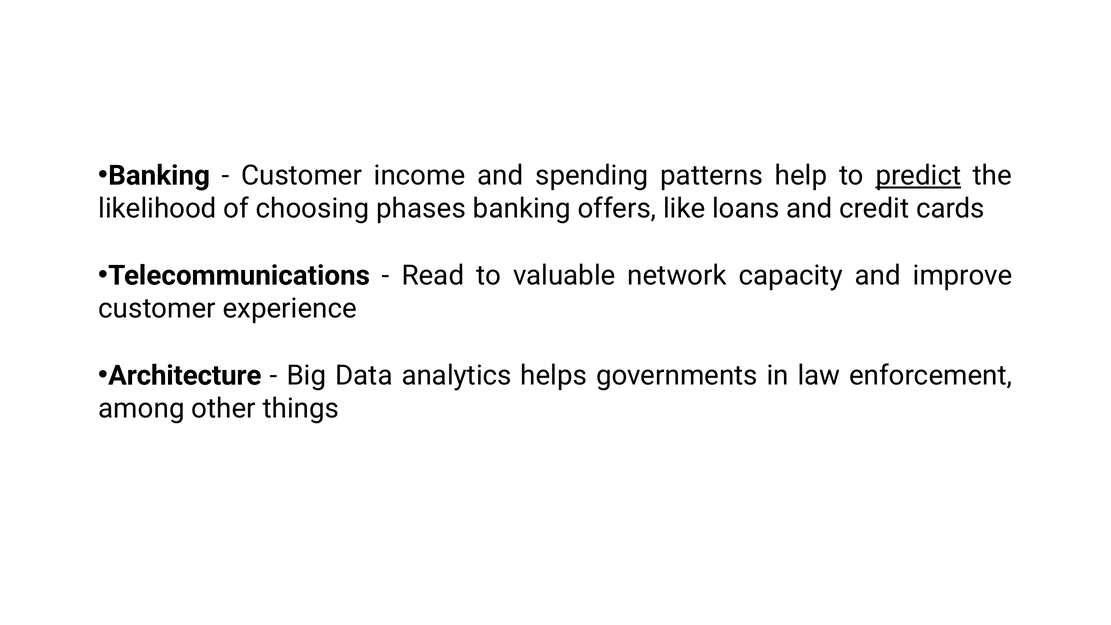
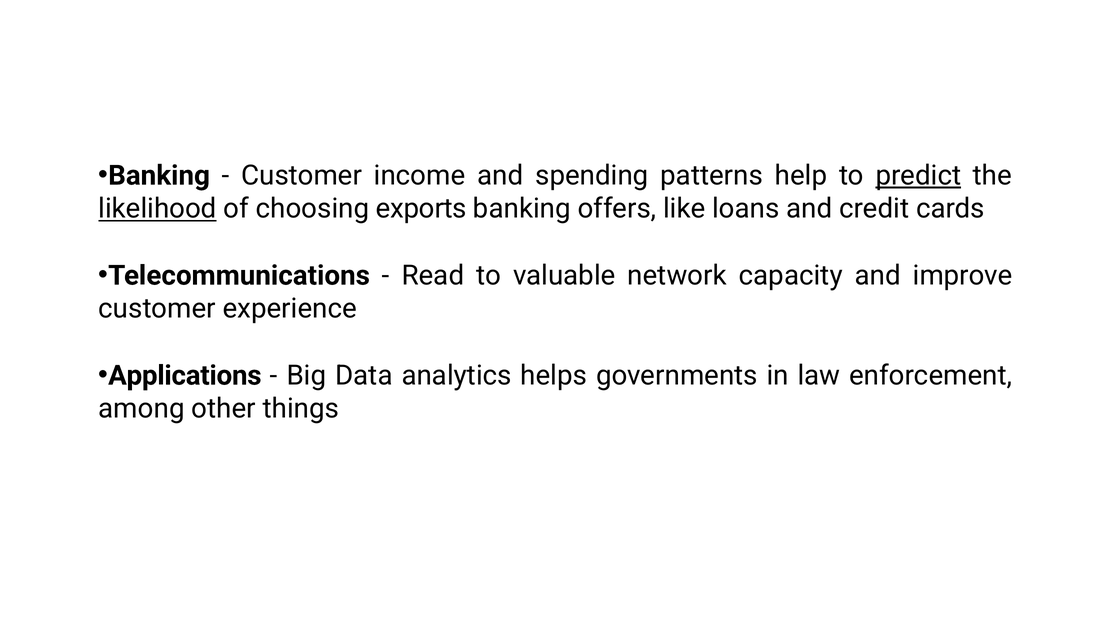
likelihood underline: none -> present (158, 209)
phases: phases -> exports (421, 209)
Architecture: Architecture -> Applications (185, 375)
